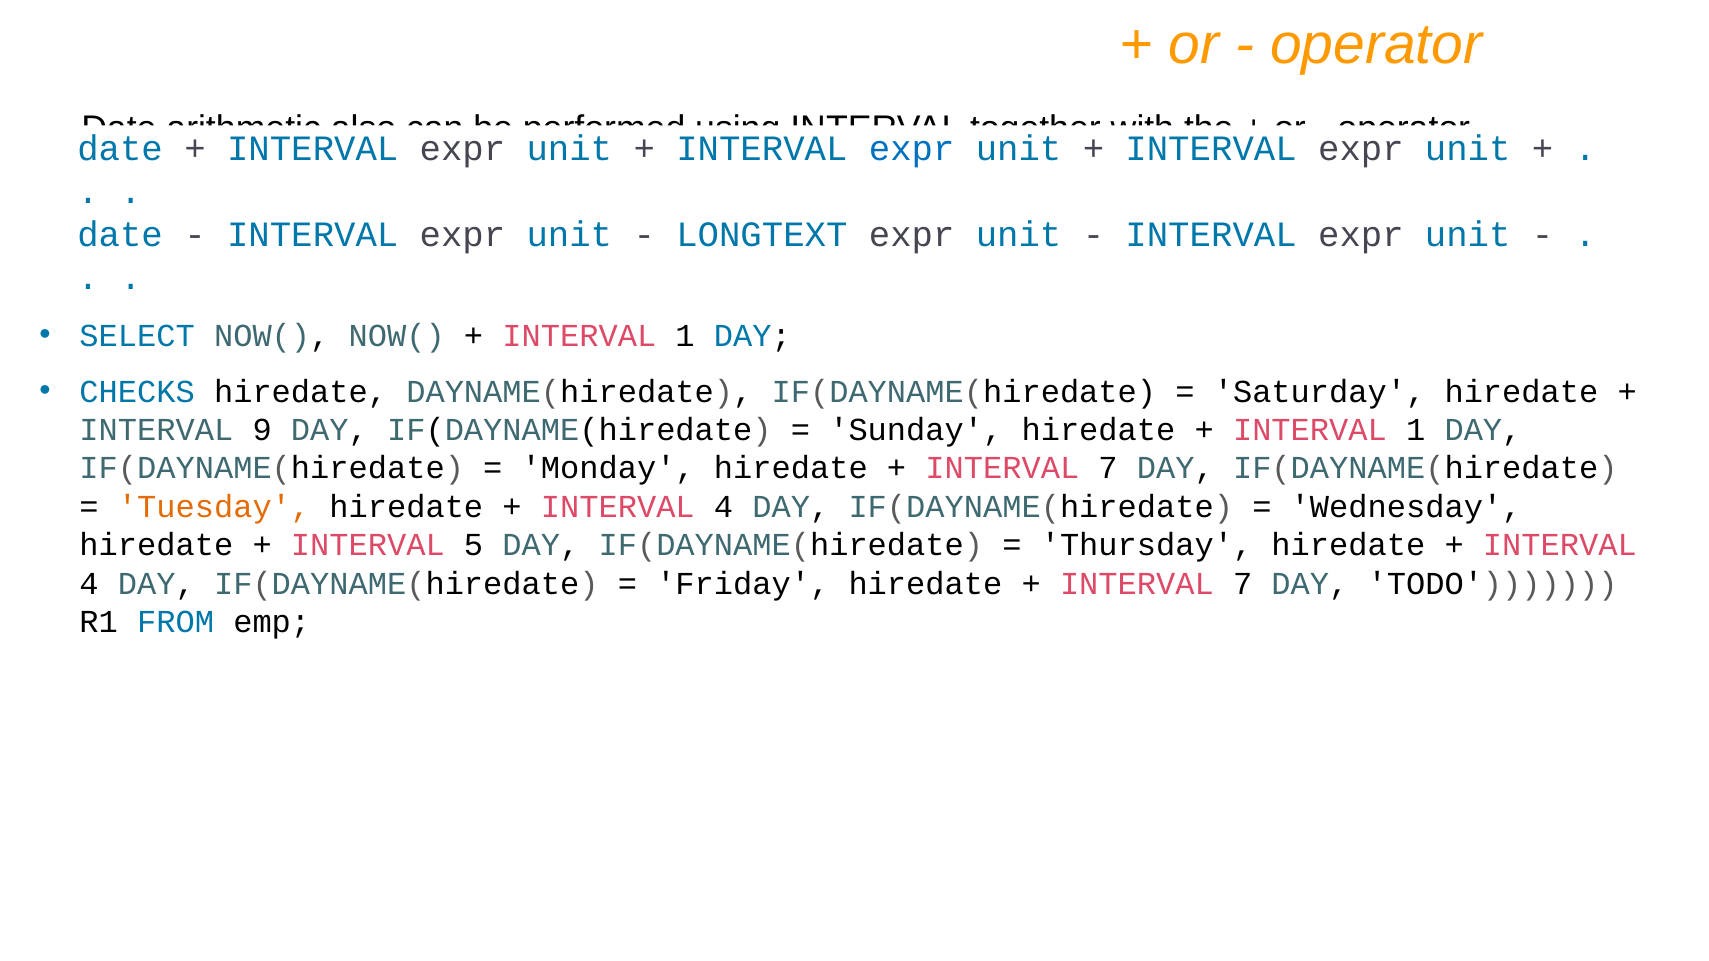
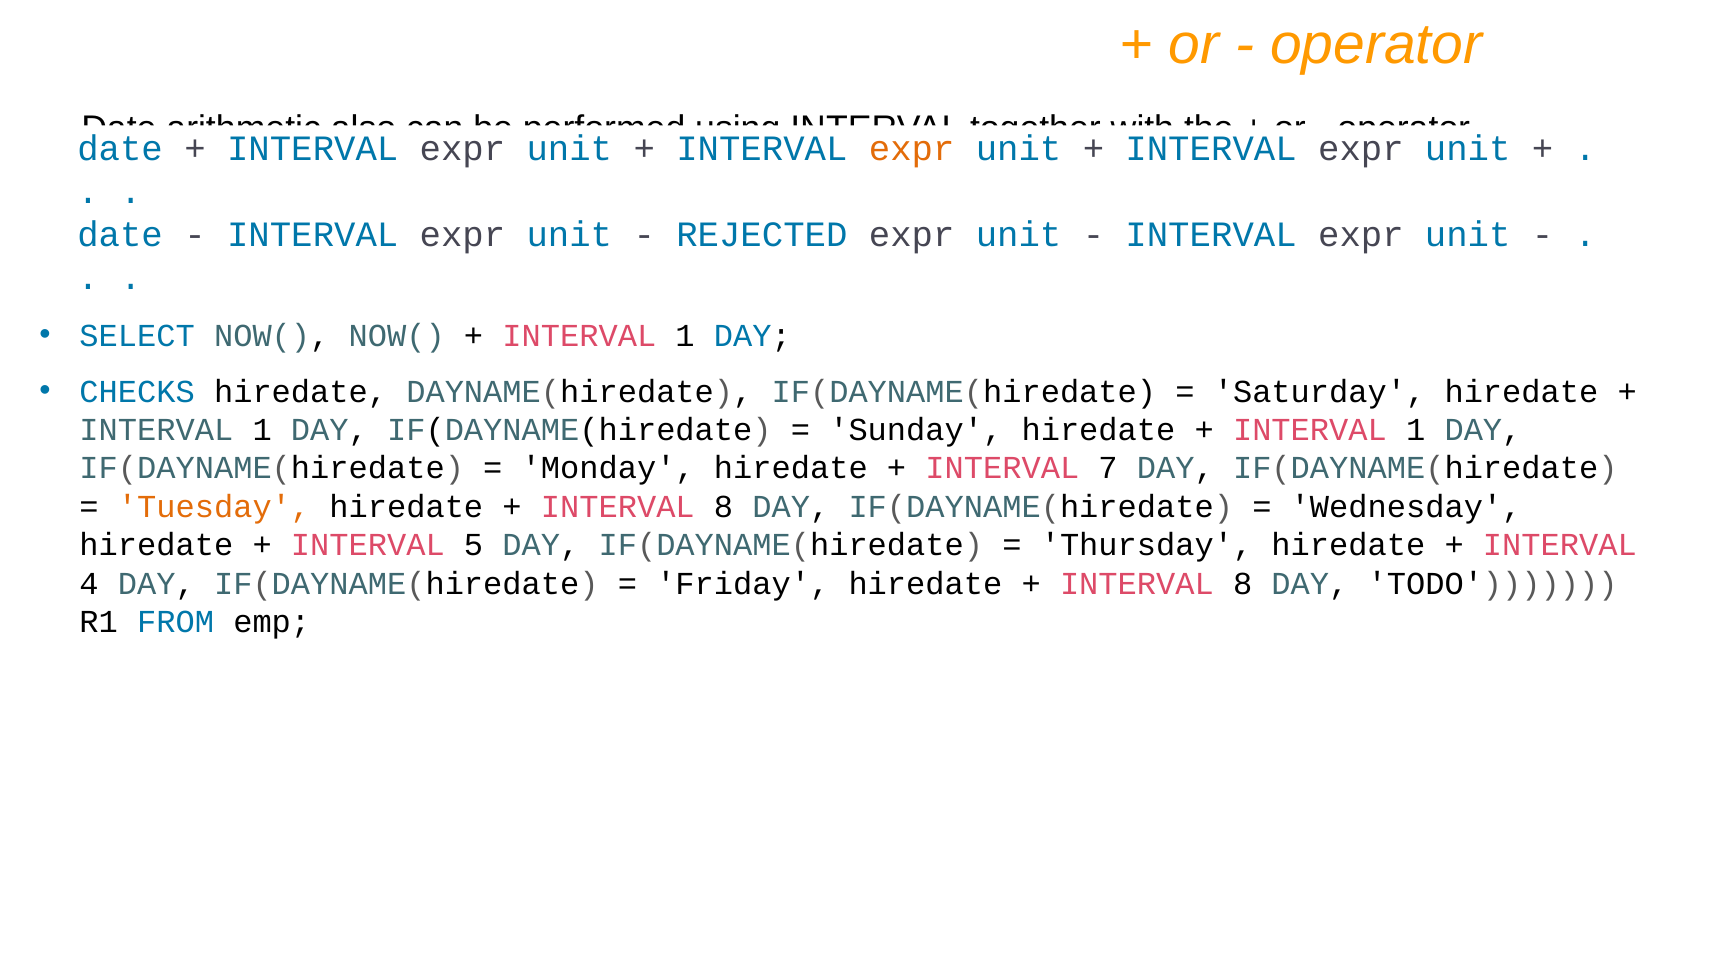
expr colour: blue -> orange (912, 149)
LONGTEXT: LONGTEXT -> REJECTED (762, 235)
9: 9 -> 1 (262, 430)
4: 4 -> 8 (724, 507)
7: 7 -> 8 (1243, 584)
